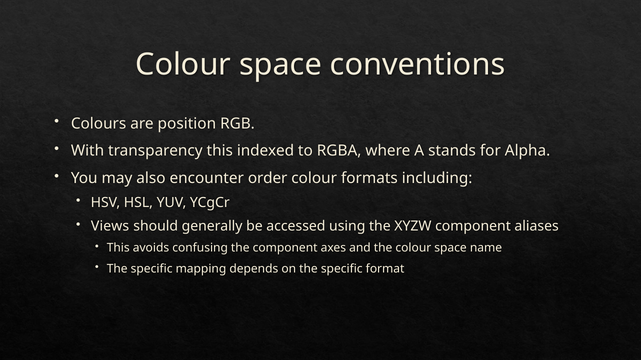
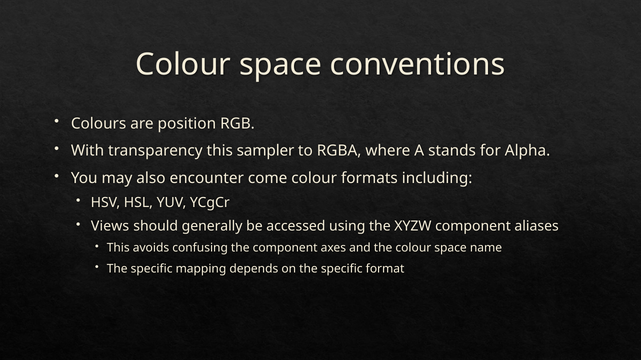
indexed: indexed -> sampler (266, 151)
order: order -> come (268, 179)
